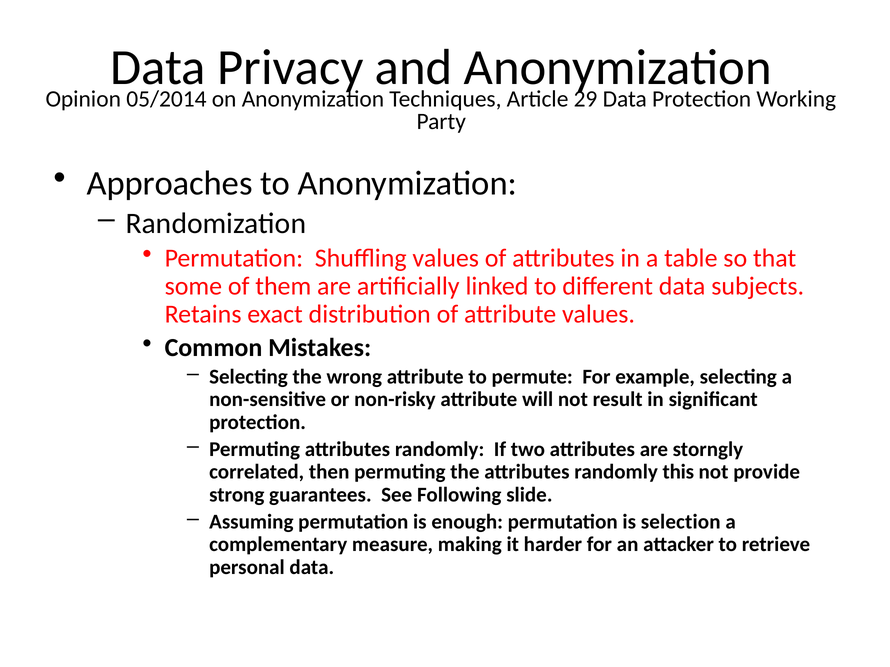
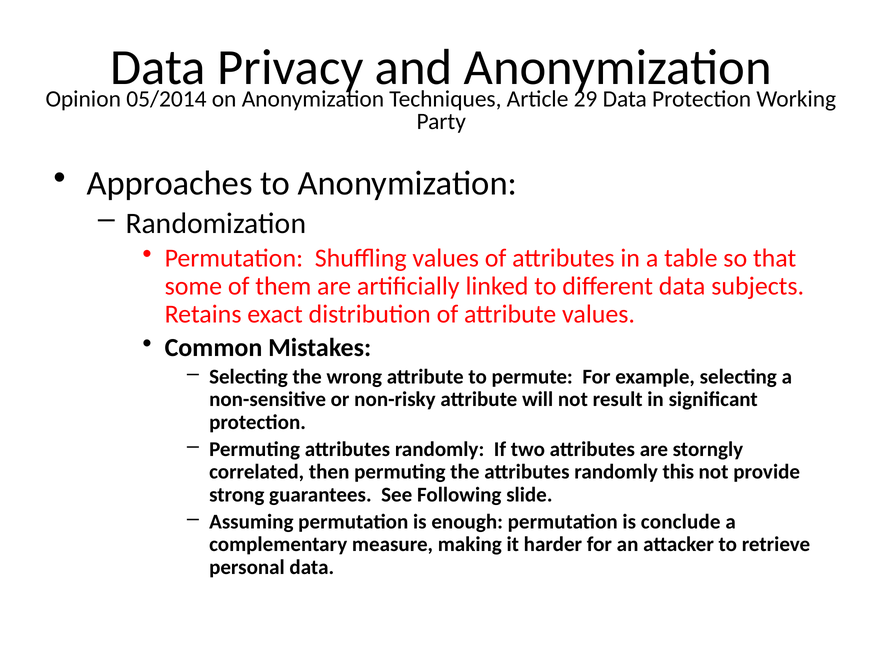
selection: selection -> conclude (681, 522)
